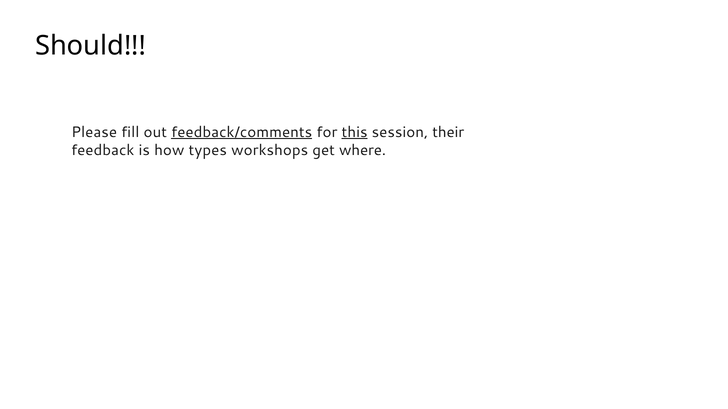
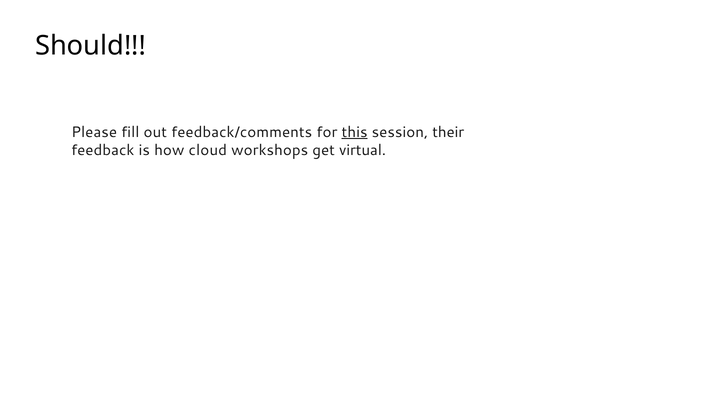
feedback/comments underline: present -> none (242, 132)
types: types -> cloud (208, 150)
where: where -> virtual (363, 150)
